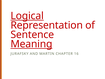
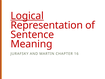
Meaning underline: present -> none (31, 44)
